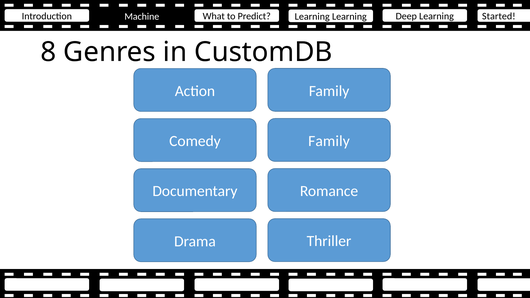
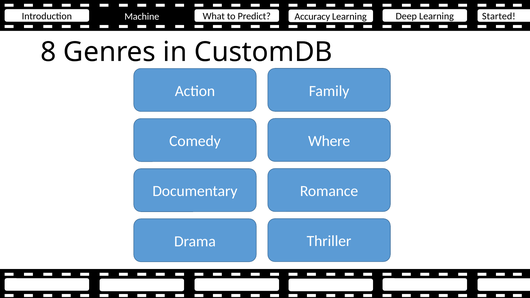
Predict Learning: Learning -> Accuracy (312, 17)
Family: Family -> Where (329, 141)
